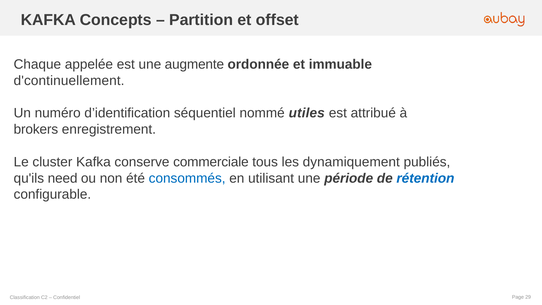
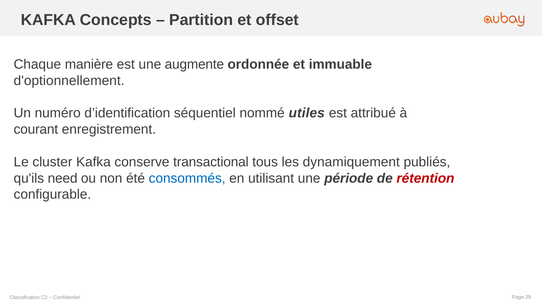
appelée: appelée -> manière (89, 64)
d'continuellement: d'continuellement -> d'optionnellement (69, 81)
brokers: brokers -> courant (36, 129)
commerciale: commerciale -> transactional (211, 162)
rétention colour: blue -> red (425, 178)
